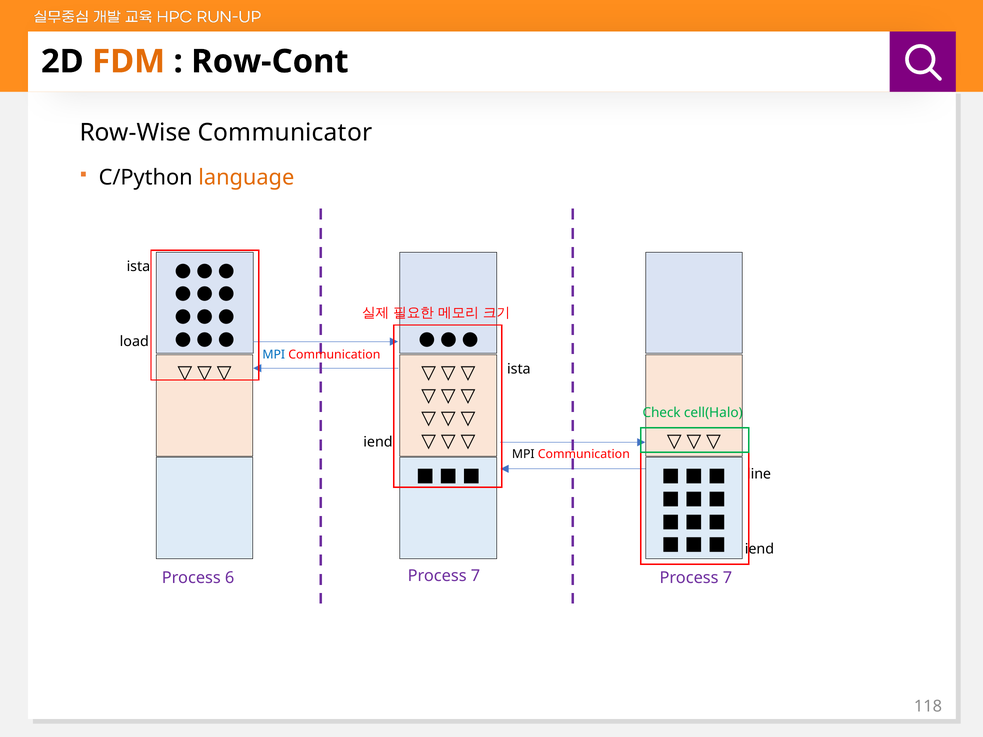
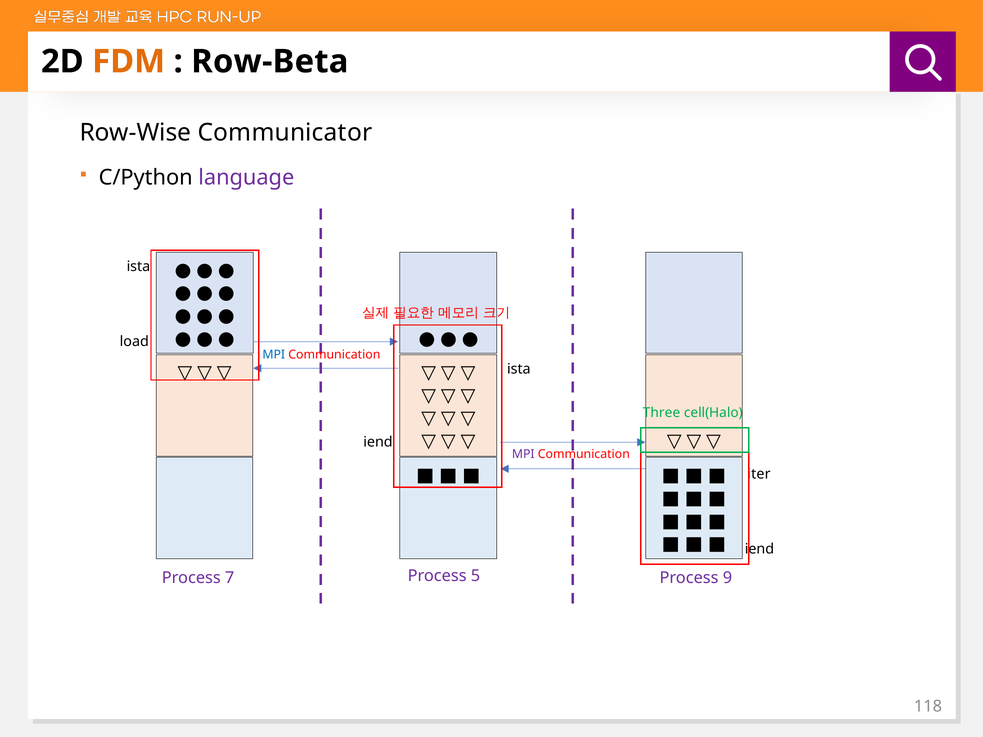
Row-Cont: Row-Cont -> Row-Beta (270, 62)
language colour: orange -> purple (246, 178)
Check: Check -> Three (661, 413)
MPI colour: black -> purple (523, 455)
line: line -> iter (759, 474)
6: 6 -> 7 (230, 578)
7: 7 -> 5 (476, 576)
7: 7 -> 9 (727, 578)
